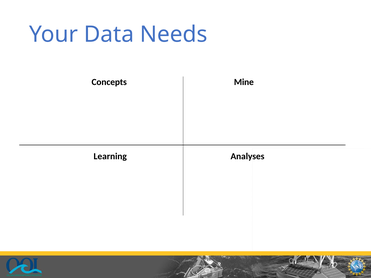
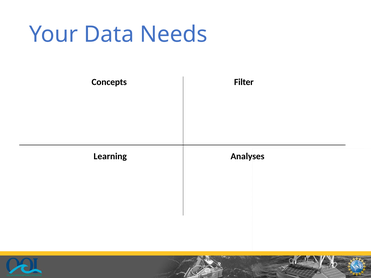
Mine: Mine -> Filter (244, 82)
